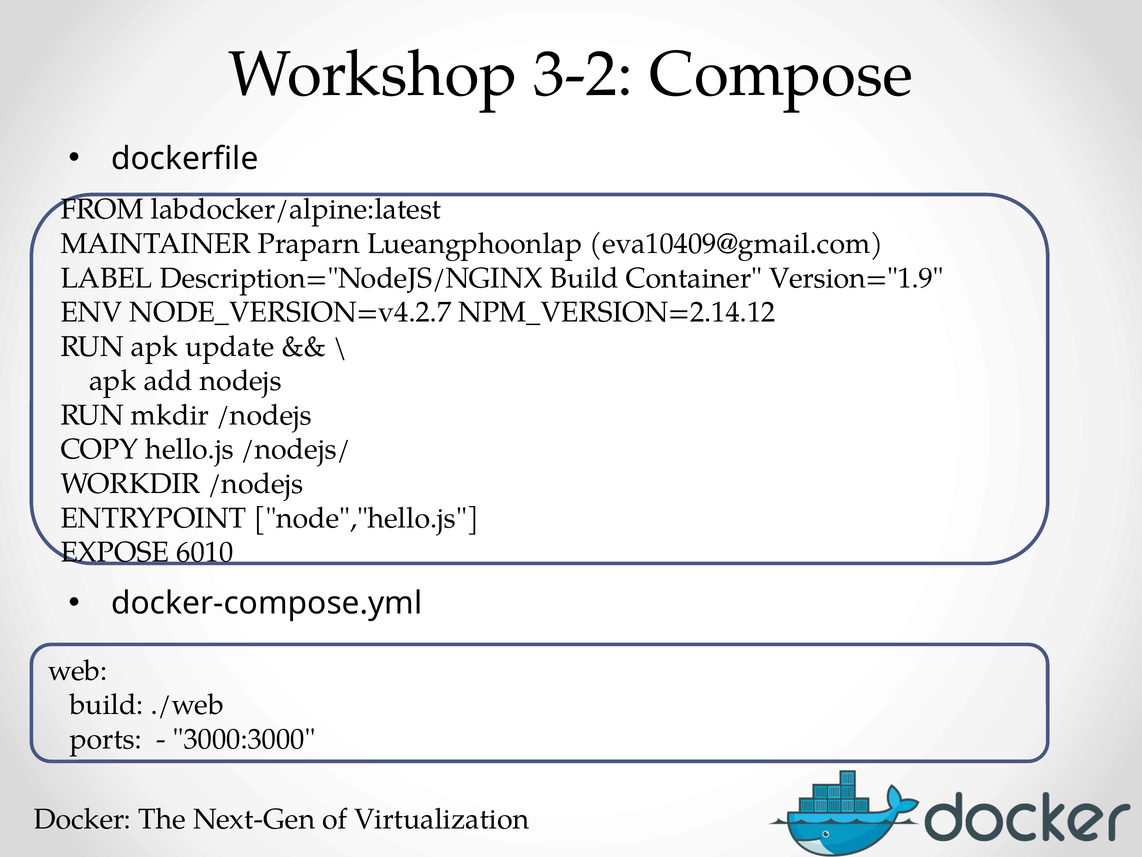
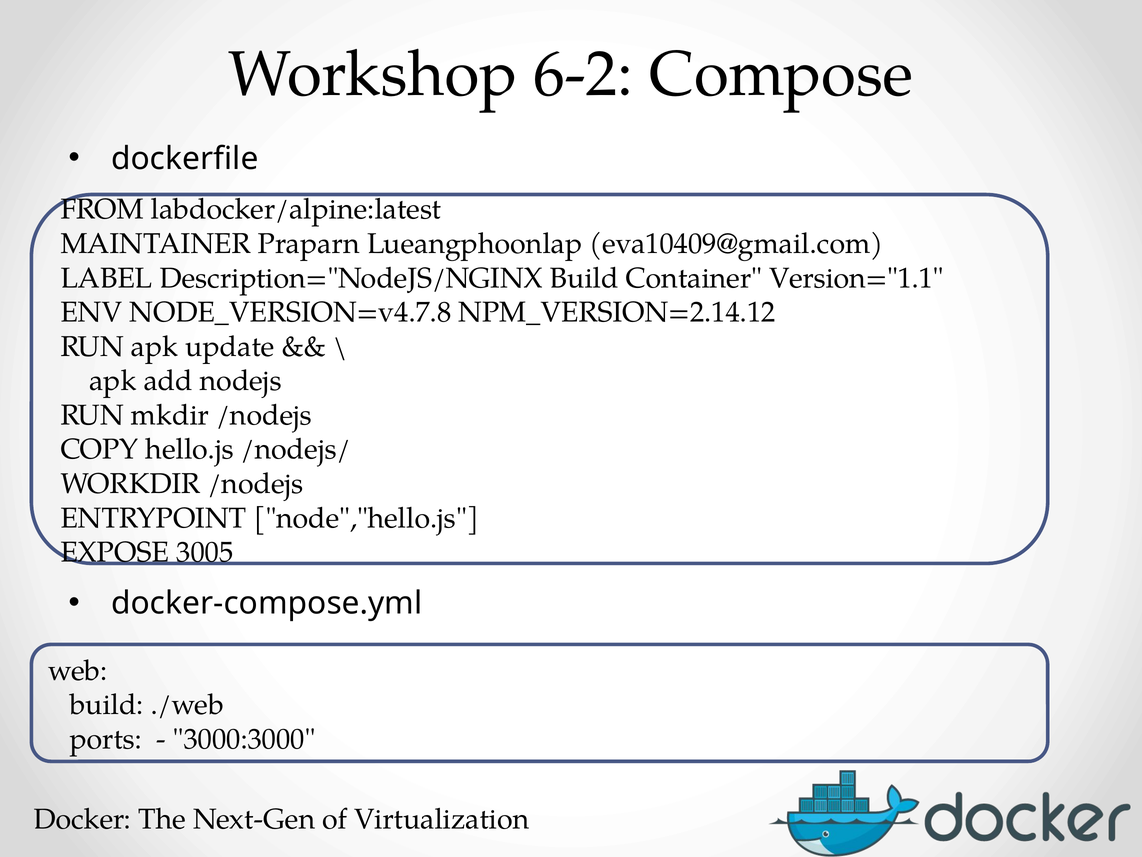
3-2: 3-2 -> 6-2 (583, 74)
Version="1.9: Version="1.9 -> Version="1.1 (856, 278)
NODE_VERSION=v4.2.7: NODE_VERSION=v4.2.7 -> NODE_VERSION=v4.7.8 (290, 312)
6010: 6010 -> 3005 (205, 552)
